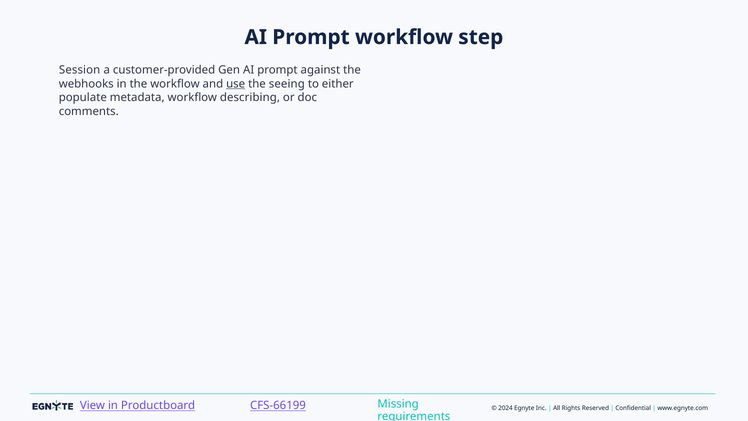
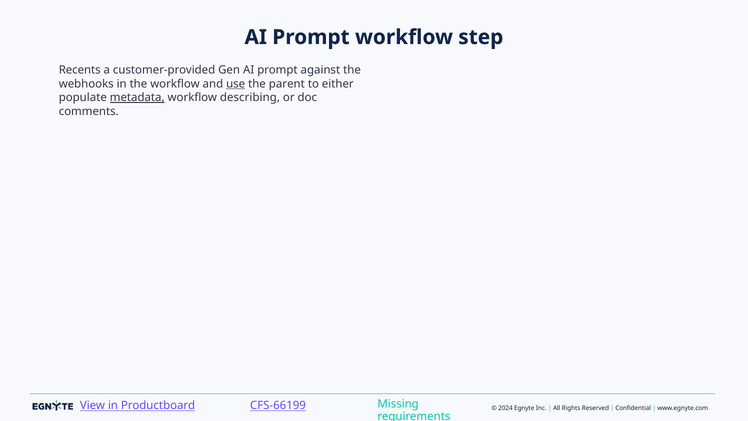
Session: Session -> Recents (80, 70)
seeing: seeing -> parent (287, 84)
metadata underline: none -> present (137, 97)
